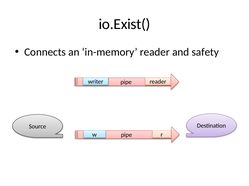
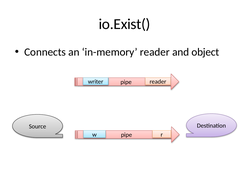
safety: safety -> object (205, 52)
